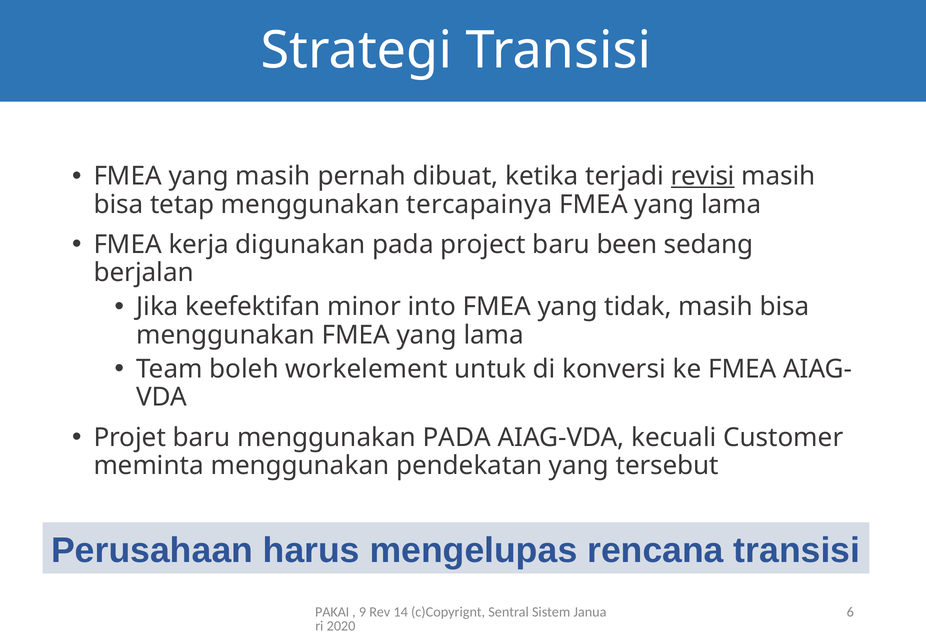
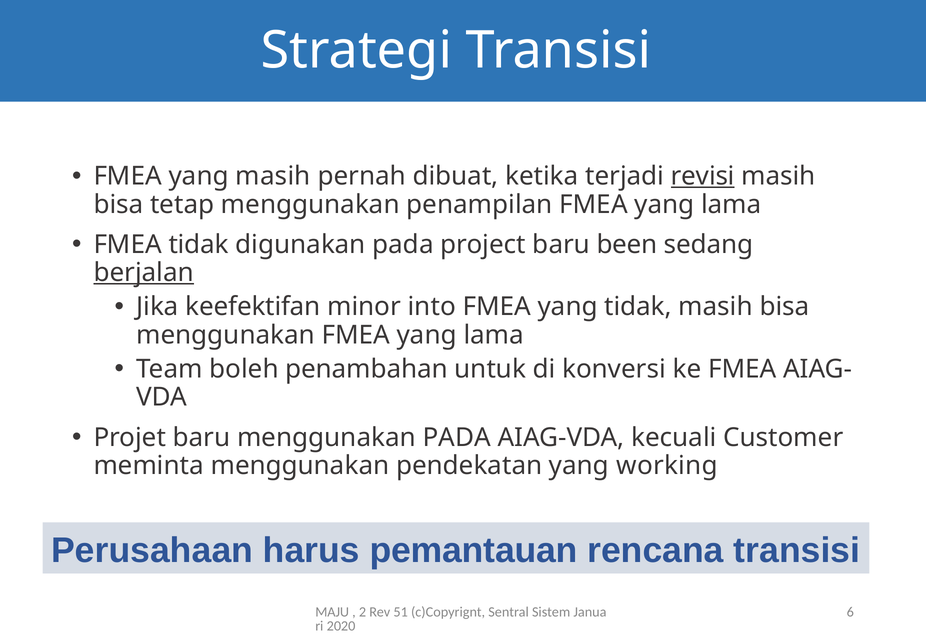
tercapainya: tercapainya -> penampilan (480, 204)
FMEA kerja: kerja -> tidak (199, 245)
berjalan underline: none -> present (144, 273)
workelement: workelement -> penambahan (367, 369)
tersebut: tersebut -> working (667, 466)
mengelupas: mengelupas -> pemantauan (474, 550)
PAKAI: PAKAI -> MAJU (332, 612)
9: 9 -> 2 (363, 612)
14: 14 -> 51 (401, 612)
